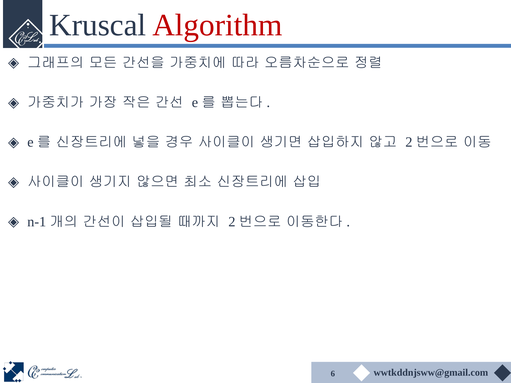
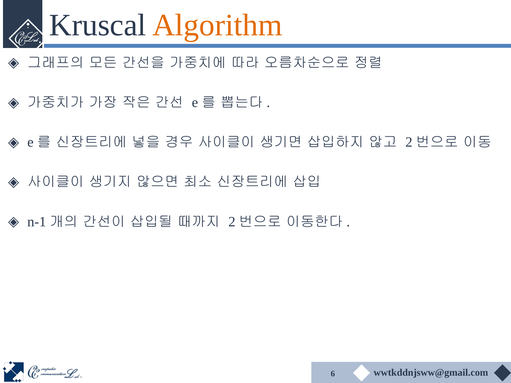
Algorithm colour: red -> orange (217, 25)
